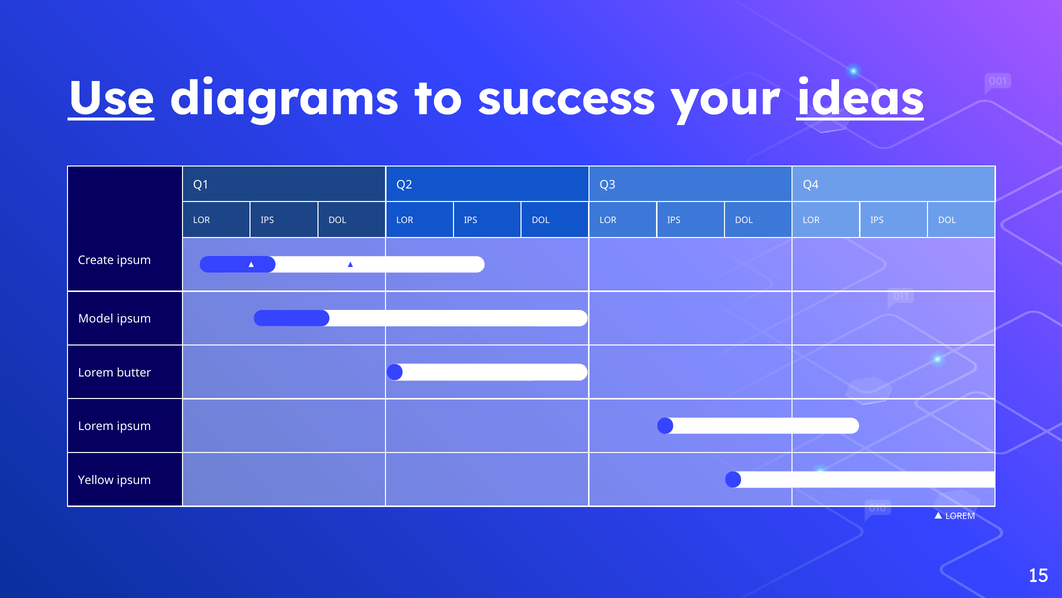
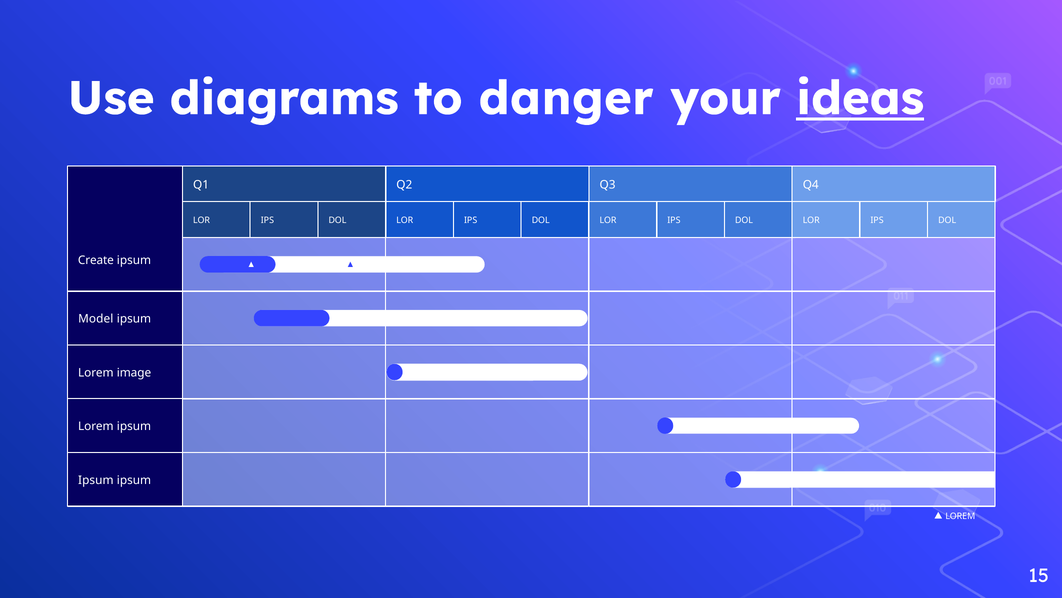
Use underline: present -> none (111, 98)
success: success -> danger (566, 98)
butter: butter -> image (134, 372)
Yellow: Yellow -> Ipsum (96, 480)
